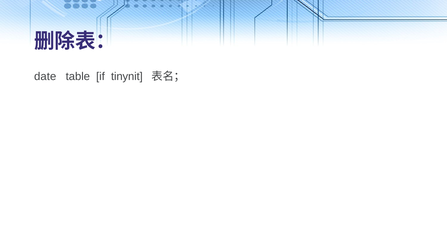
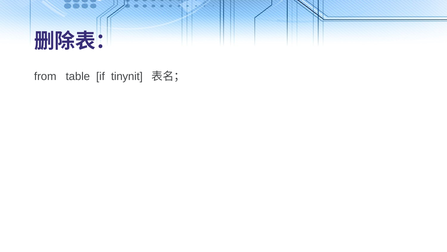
date: date -> from (45, 76)
